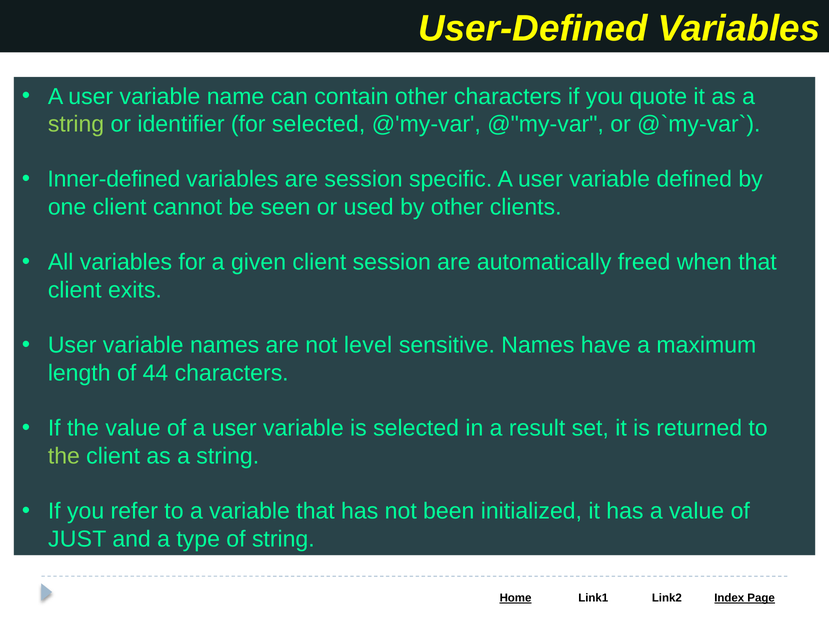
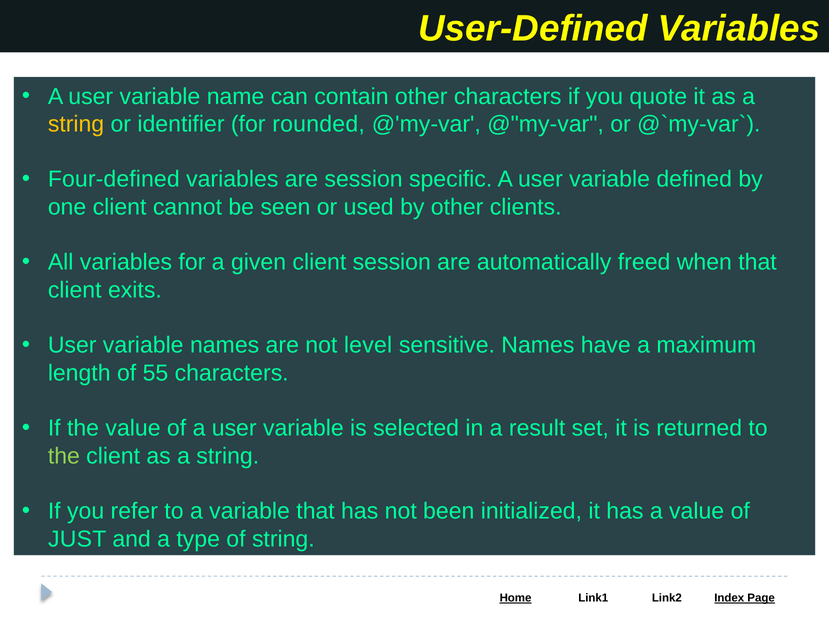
string colour: light green -> yellow (76, 124)
for selected: selected -> rounded (319, 124)
Inner-defined: Inner-defined -> Four-defined (114, 179)
44: 44 -> 55 (155, 373)
